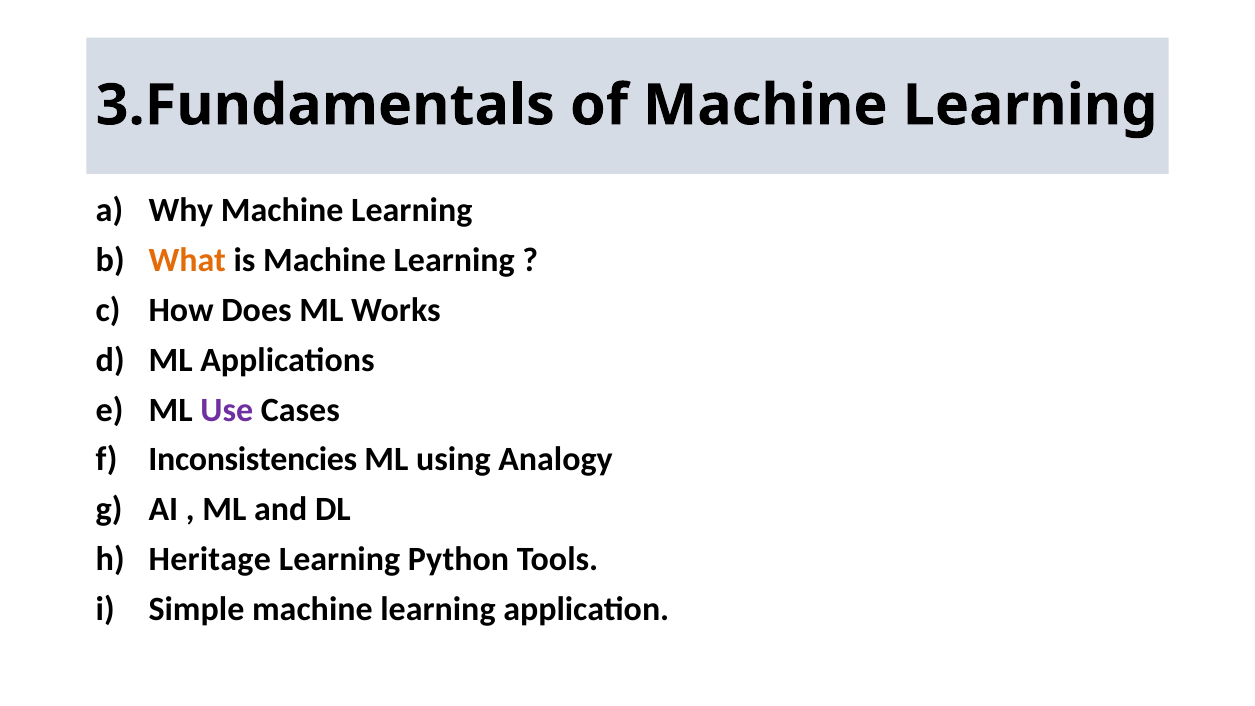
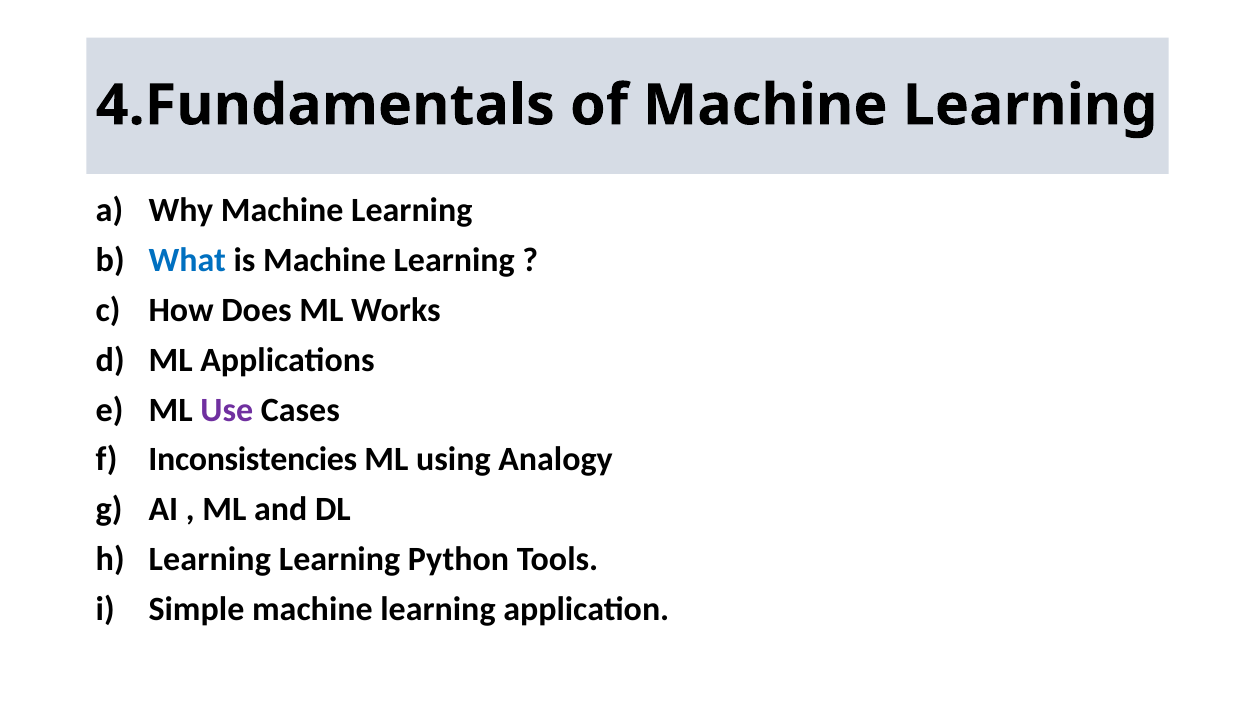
3.Fundamentals: 3.Fundamentals -> 4.Fundamentals (325, 105)
What colour: orange -> blue (187, 261)
Heritage: Heritage -> Learning (210, 559)
